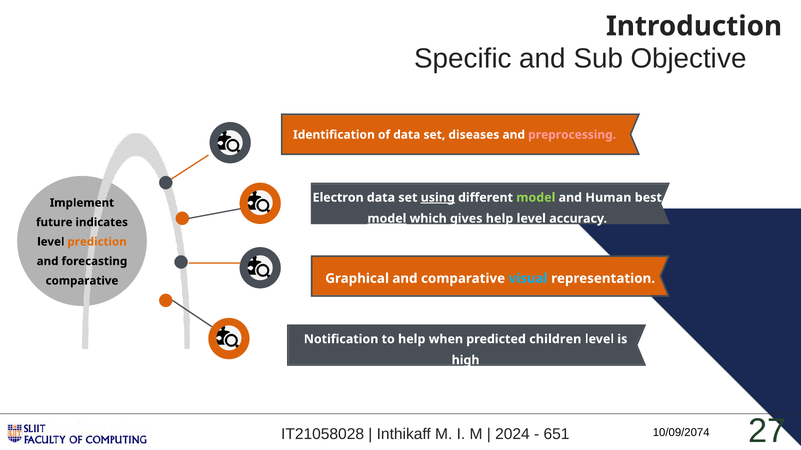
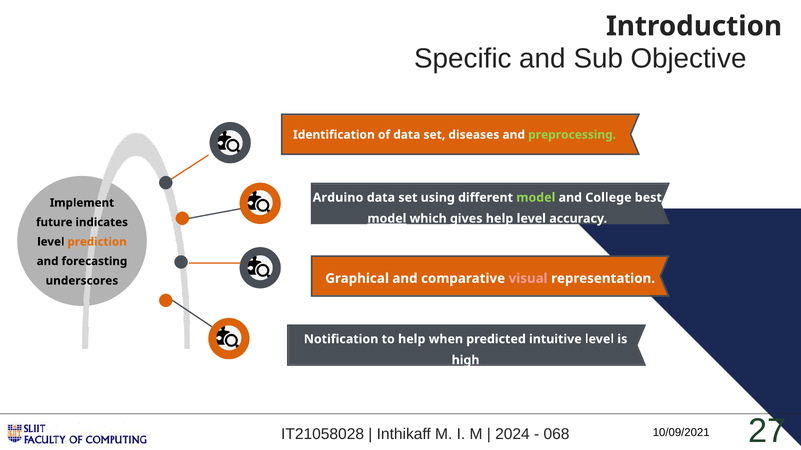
preprocessing colour: pink -> light green (572, 135)
Electron: Electron -> Arduino (338, 198)
using underline: present -> none (438, 198)
Human: Human -> College (608, 198)
visual colour: light blue -> pink (528, 279)
comparative: comparative -> underscores (82, 281)
children: children -> intuitive (555, 340)
651: 651 -> 068 (557, 435)
10/09/2074: 10/09/2074 -> 10/09/2021 (681, 433)
